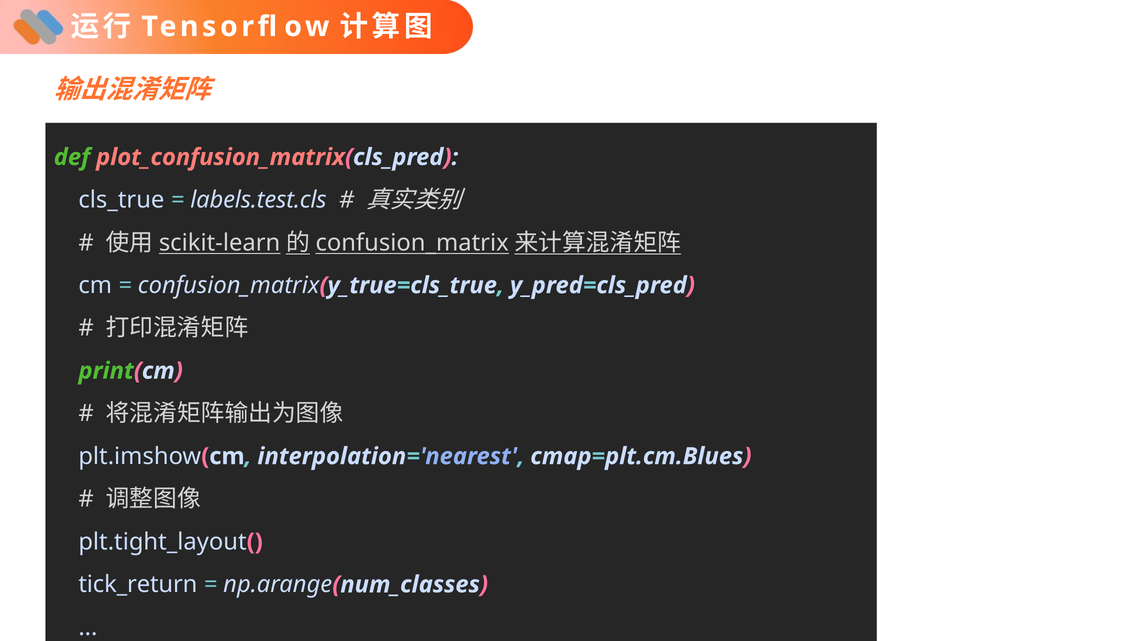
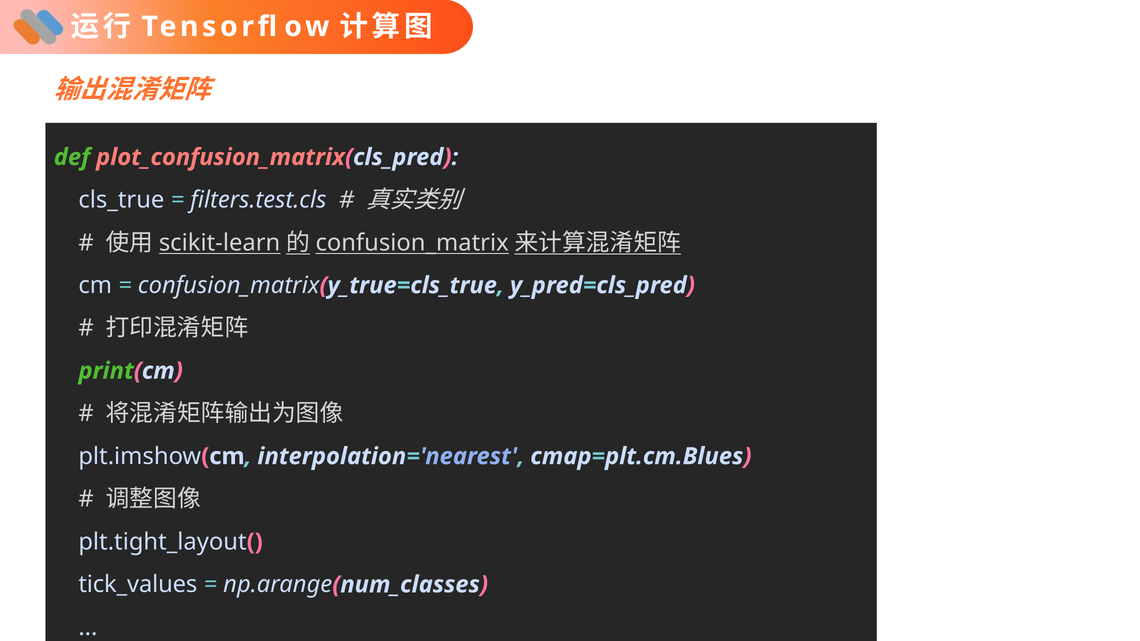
labels.test.cls: labels.test.cls -> filters.test.cls (258, 200)
tick_return: tick_return -> tick_values (138, 585)
